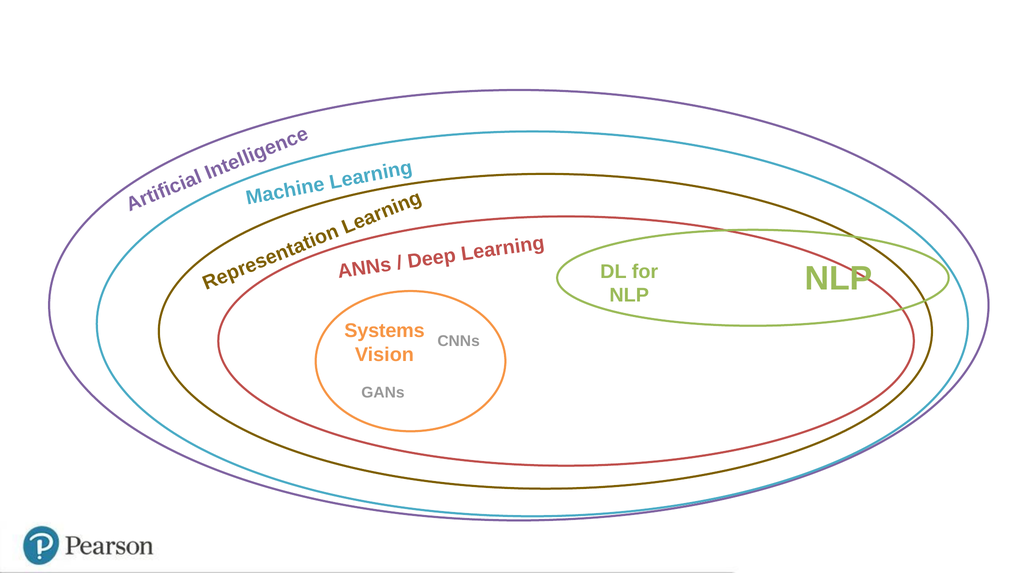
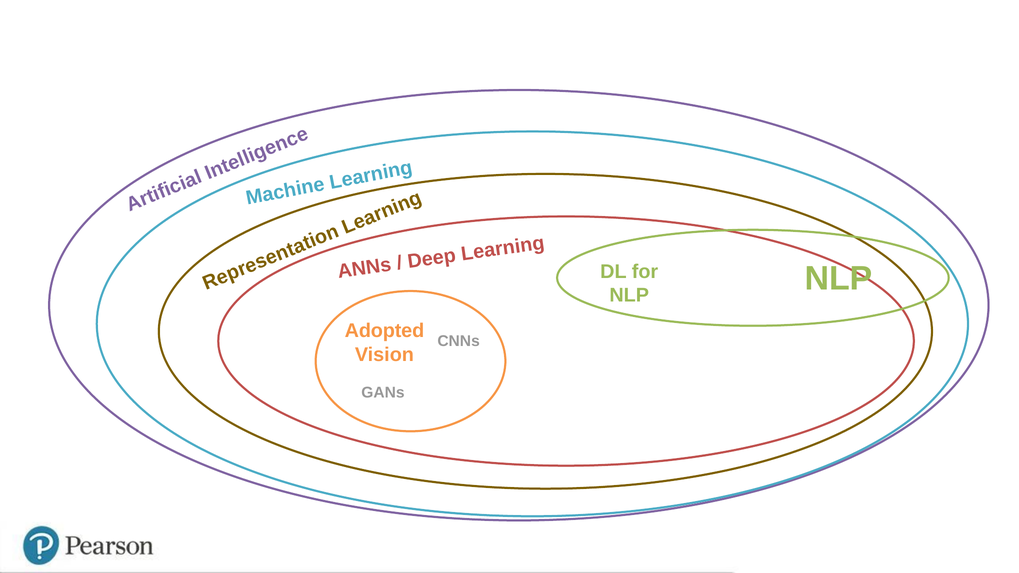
Systems: Systems -> Adopted (384, 331)
